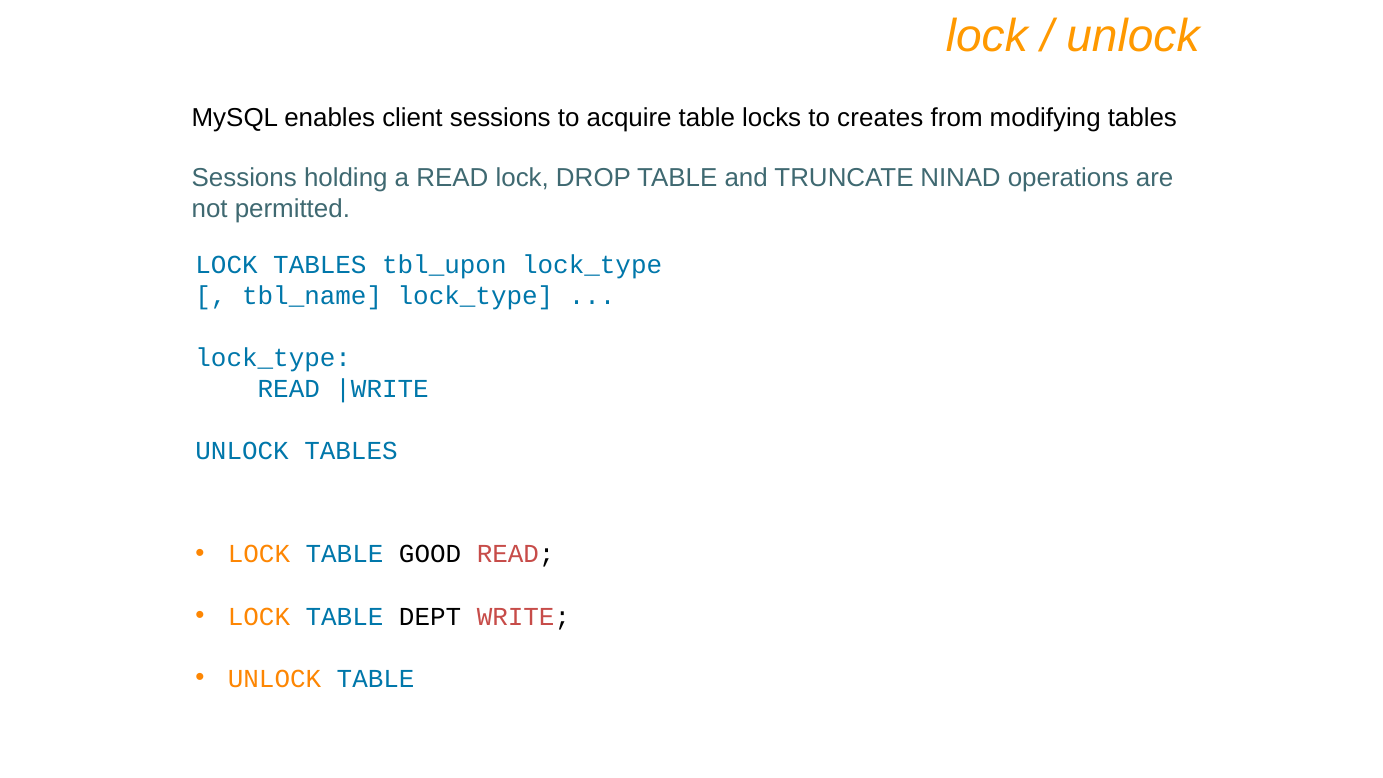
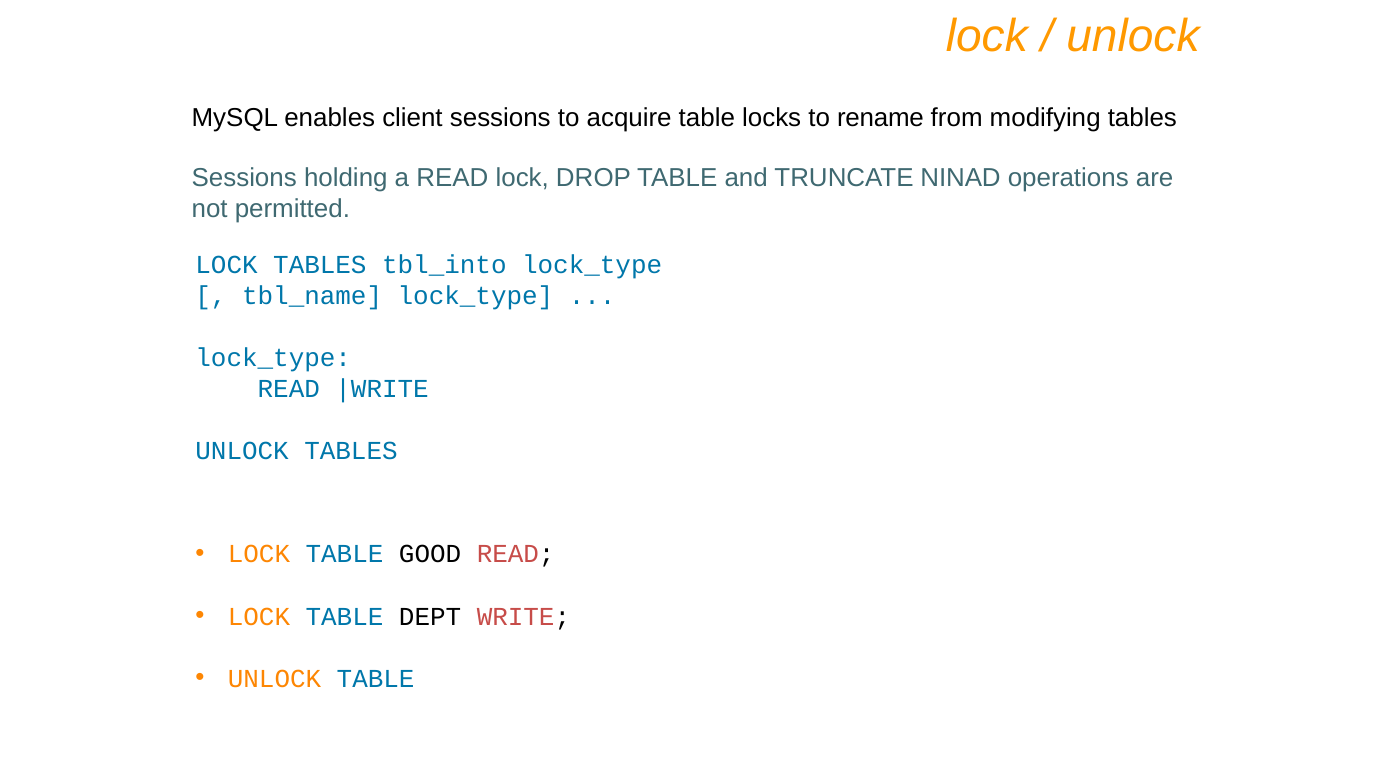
creates: creates -> rename (880, 118)
tbl_upon: tbl_upon -> tbl_into (444, 264)
